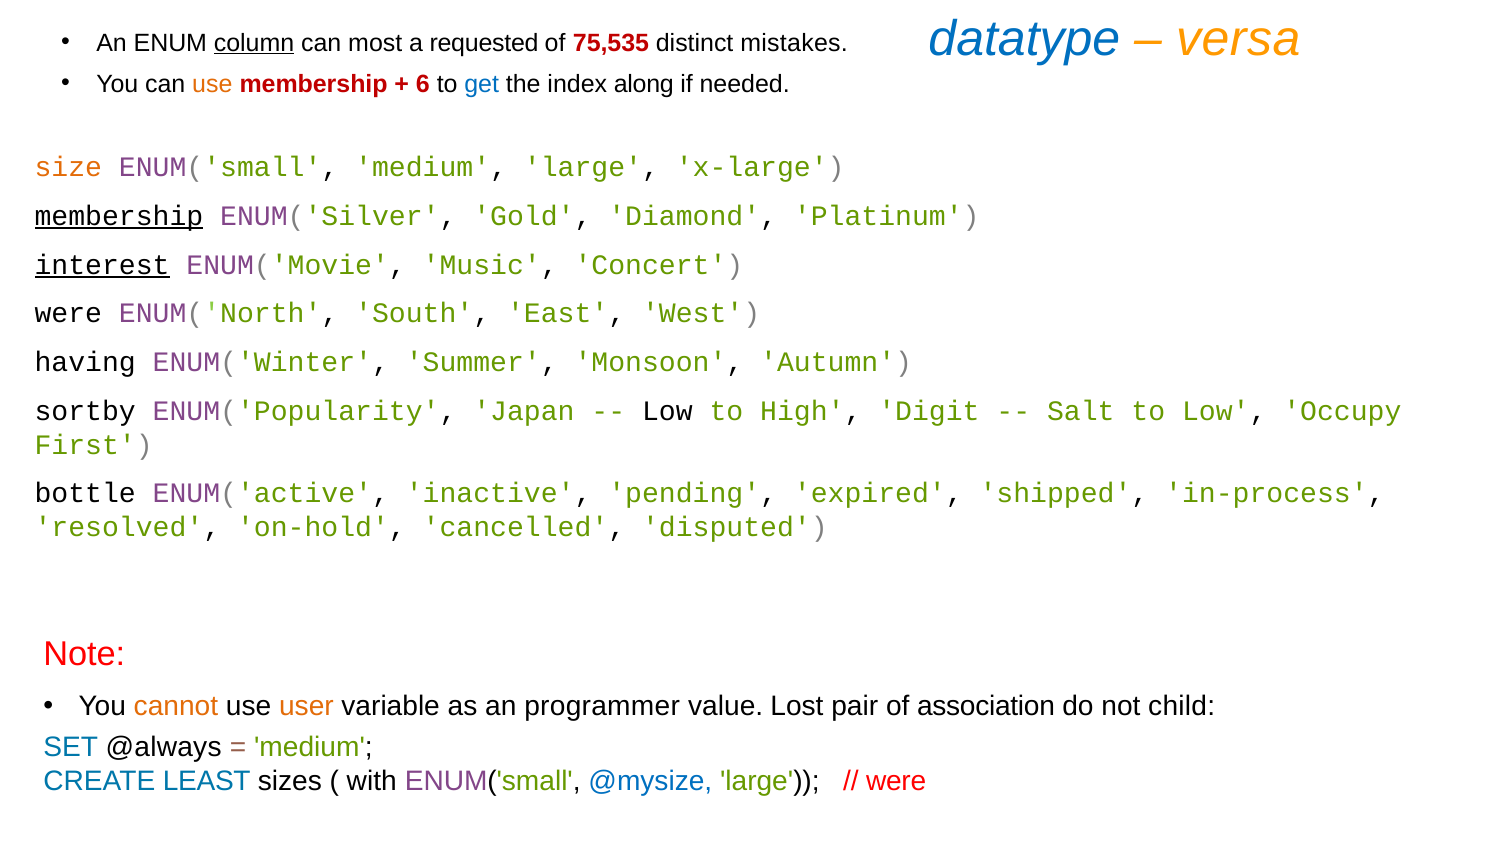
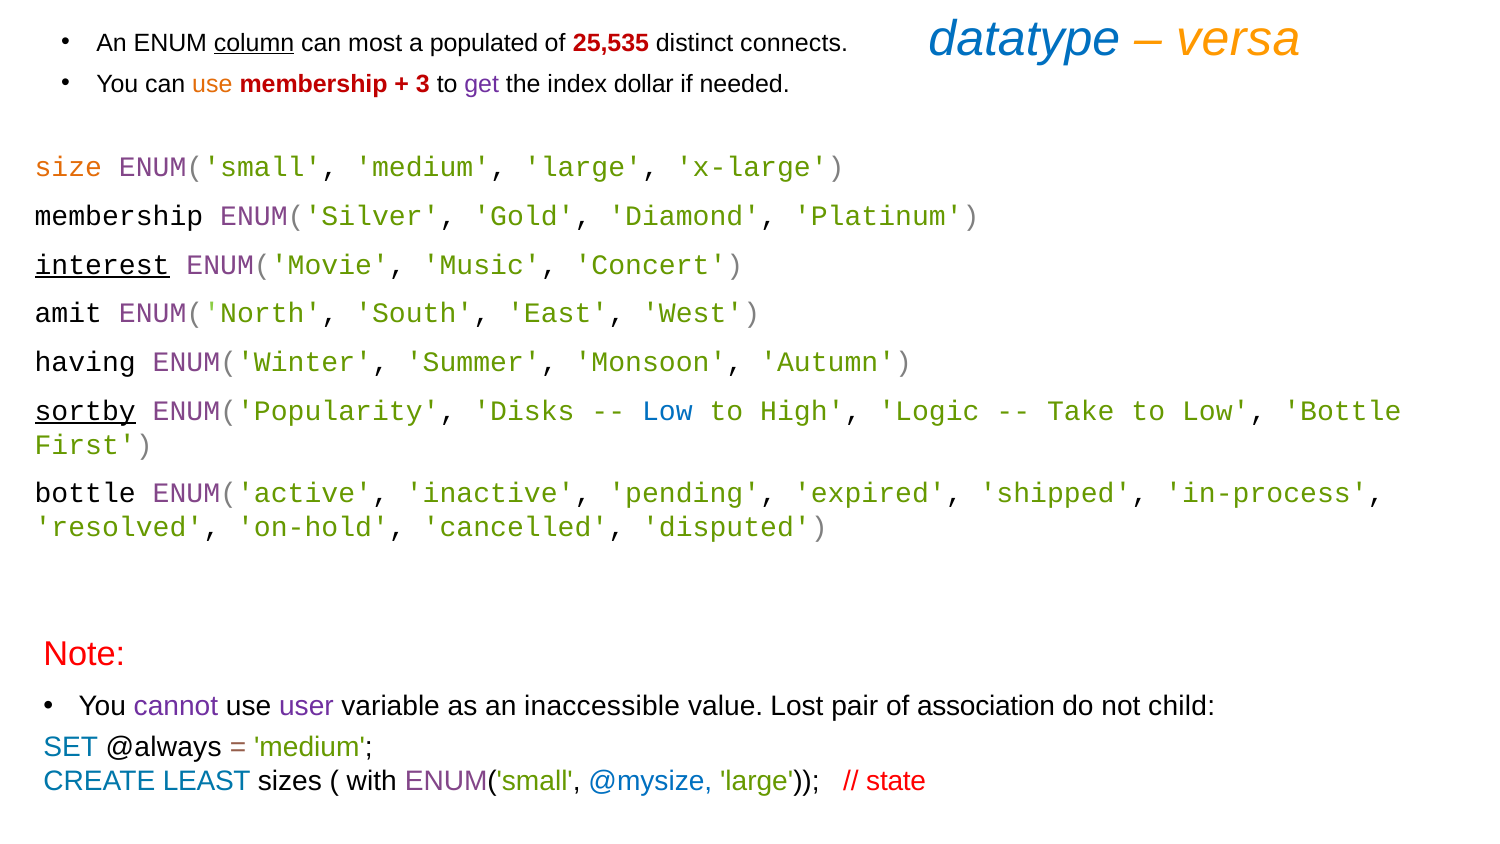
requested: requested -> populated (484, 43)
75,535: 75,535 -> 25,535 (611, 43)
mistakes: mistakes -> connects (794, 43)
6: 6 -> 3 (423, 84)
get colour: blue -> purple (482, 84)
along: along -> dollar (644, 84)
membership underline: present -> none (119, 216)
were: were -> amit (68, 314)
sortby underline: none -> present (85, 411)
Japan: Japan -> Disks (524, 411)
Low colour: black -> blue (667, 411)
Digit: Digit -> Logic (929, 411)
Salt: Salt -> Take (1081, 411)
Low Occupy: Occupy -> Bottle (1342, 411)
cannot colour: orange -> purple (176, 706)
user colour: orange -> purple (306, 706)
programmer: programmer -> inaccessible (602, 706)
were: were -> state (896, 781)
